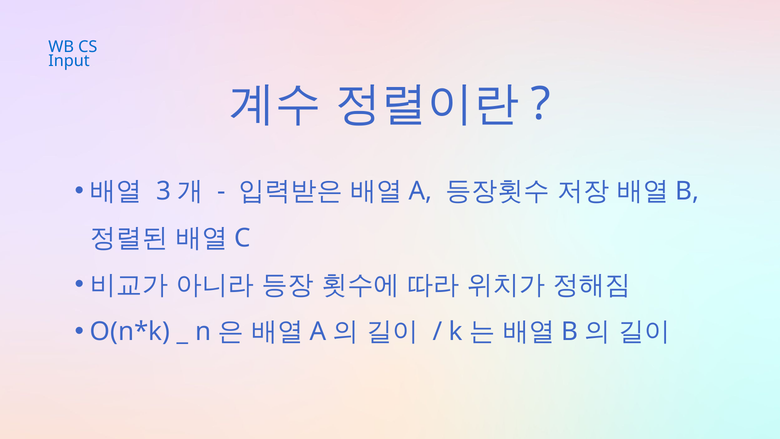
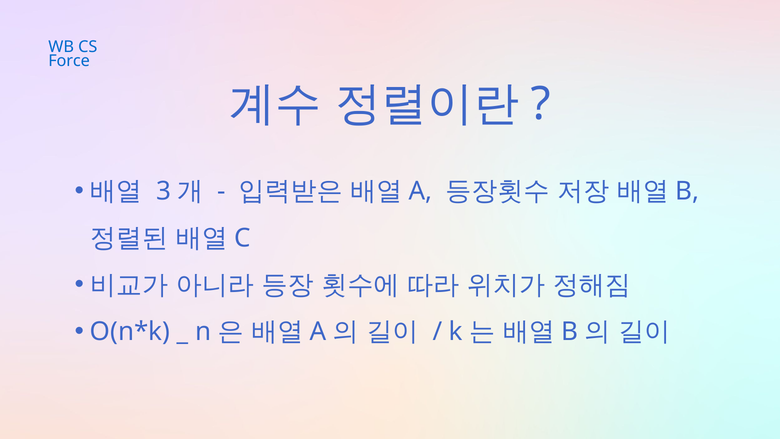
Input: Input -> Force (69, 61)
